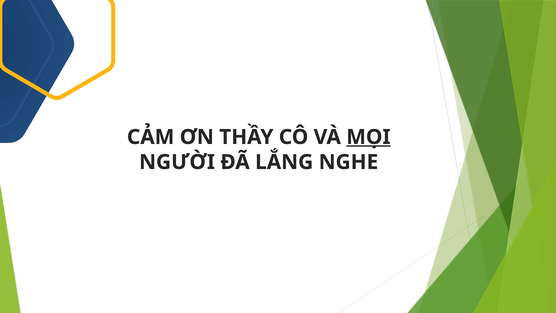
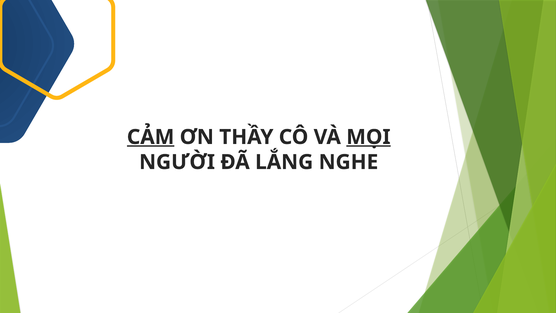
CẢM underline: none -> present (151, 137)
